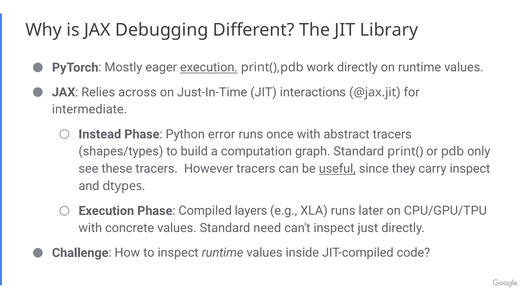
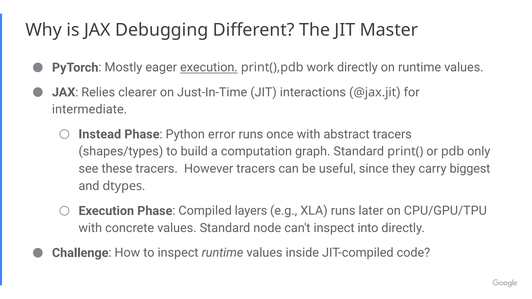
Library: Library -> Master (389, 30)
across: across -> clearer (137, 92)
useful underline: present -> none (337, 169)
carry inspect: inspect -> biggest (470, 169)
need: need -> node (267, 228)
just: just -> into (368, 228)
